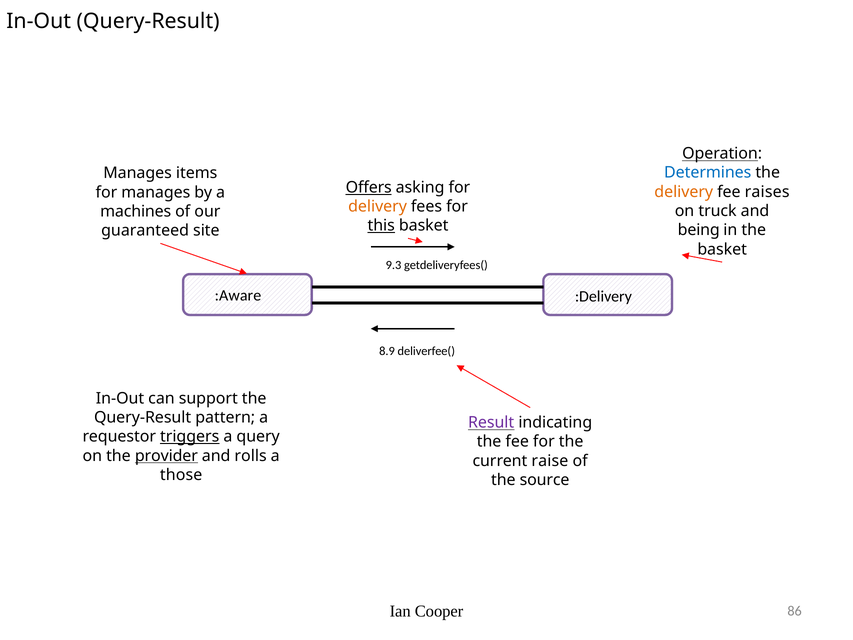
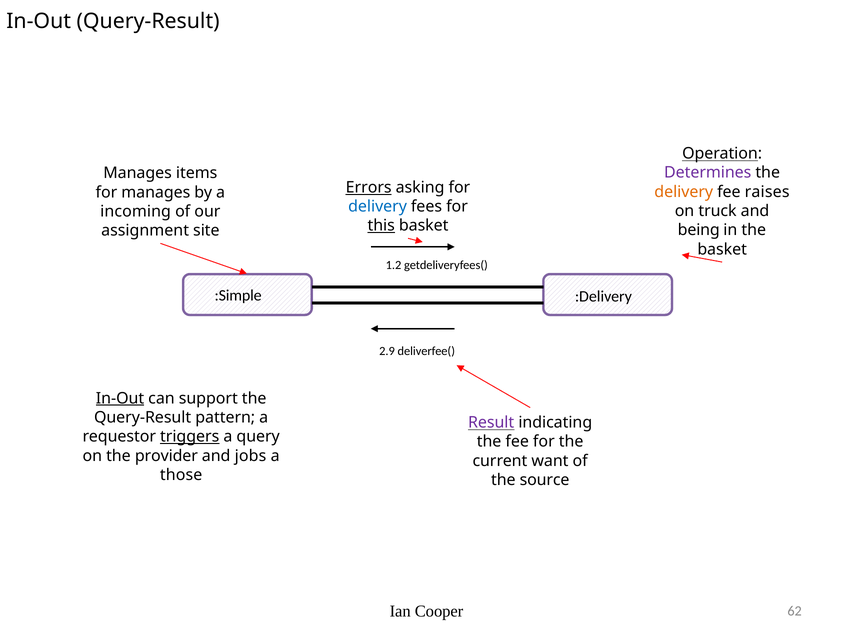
Determines colour: blue -> purple (708, 173)
Offers: Offers -> Errors (369, 187)
delivery colour: orange -> blue (378, 206)
machines: machines -> incoming (136, 211)
guaranteed: guaranteed -> assignment (145, 231)
9.3: 9.3 -> 1.2 (394, 265)
:Aware: :Aware -> :Simple (238, 295)
8.9: 8.9 -> 2.9 (387, 351)
In-Out underline: none -> present (120, 398)
provider underline: present -> none (166, 456)
rolls: rolls -> jobs (251, 456)
raise: raise -> want (550, 461)
86: 86 -> 62 (795, 611)
